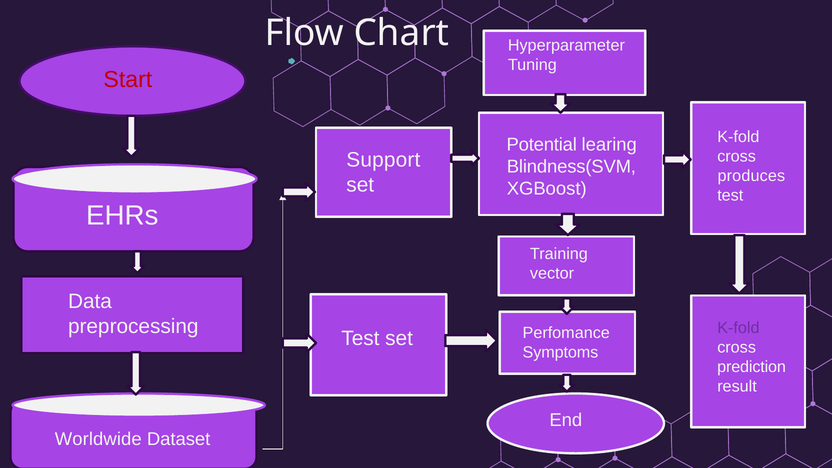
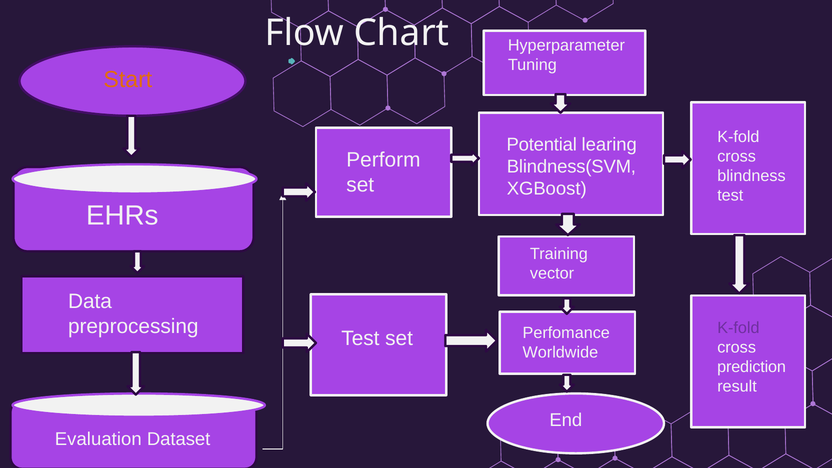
Start colour: red -> orange (128, 80)
Support: Support -> Perform (383, 160)
produces: produces -> blindness (751, 176)
Symptoms: Symptoms -> Worldwide (560, 352)
Worldwide: Worldwide -> Evaluation (98, 439)
